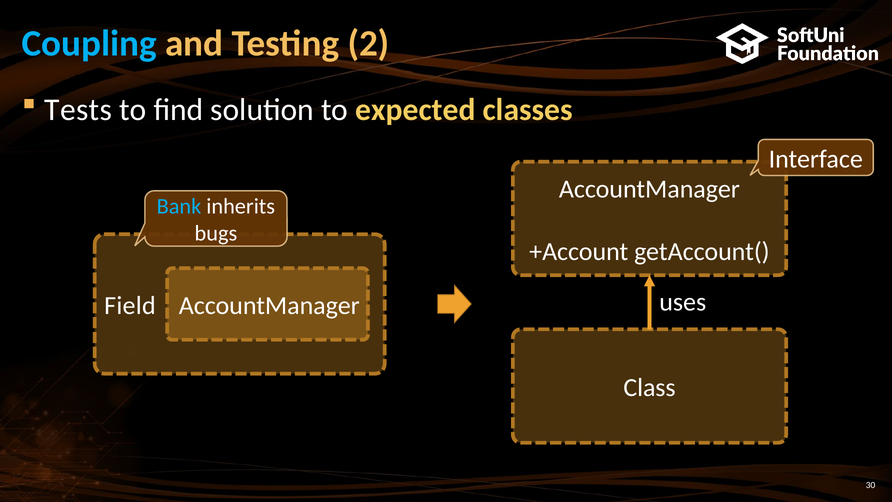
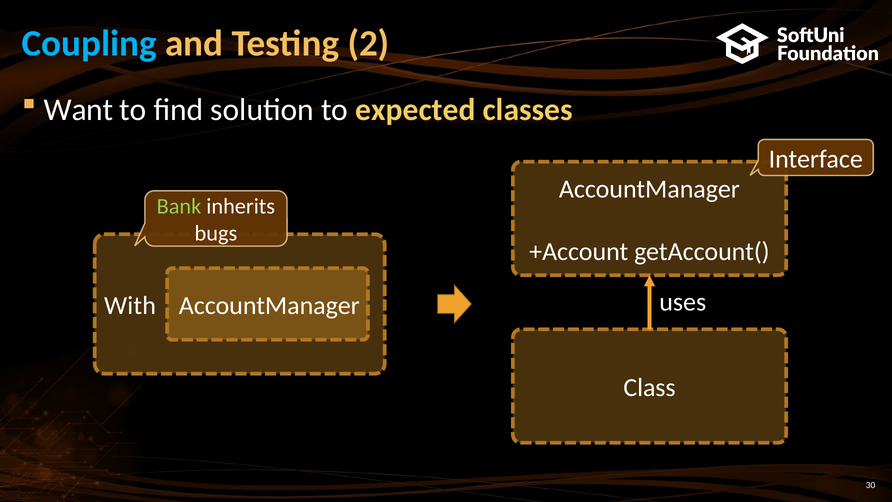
Tests: Tests -> Want (78, 110)
Bank colour: light blue -> light green (179, 207)
Field: Field -> With (130, 306)
